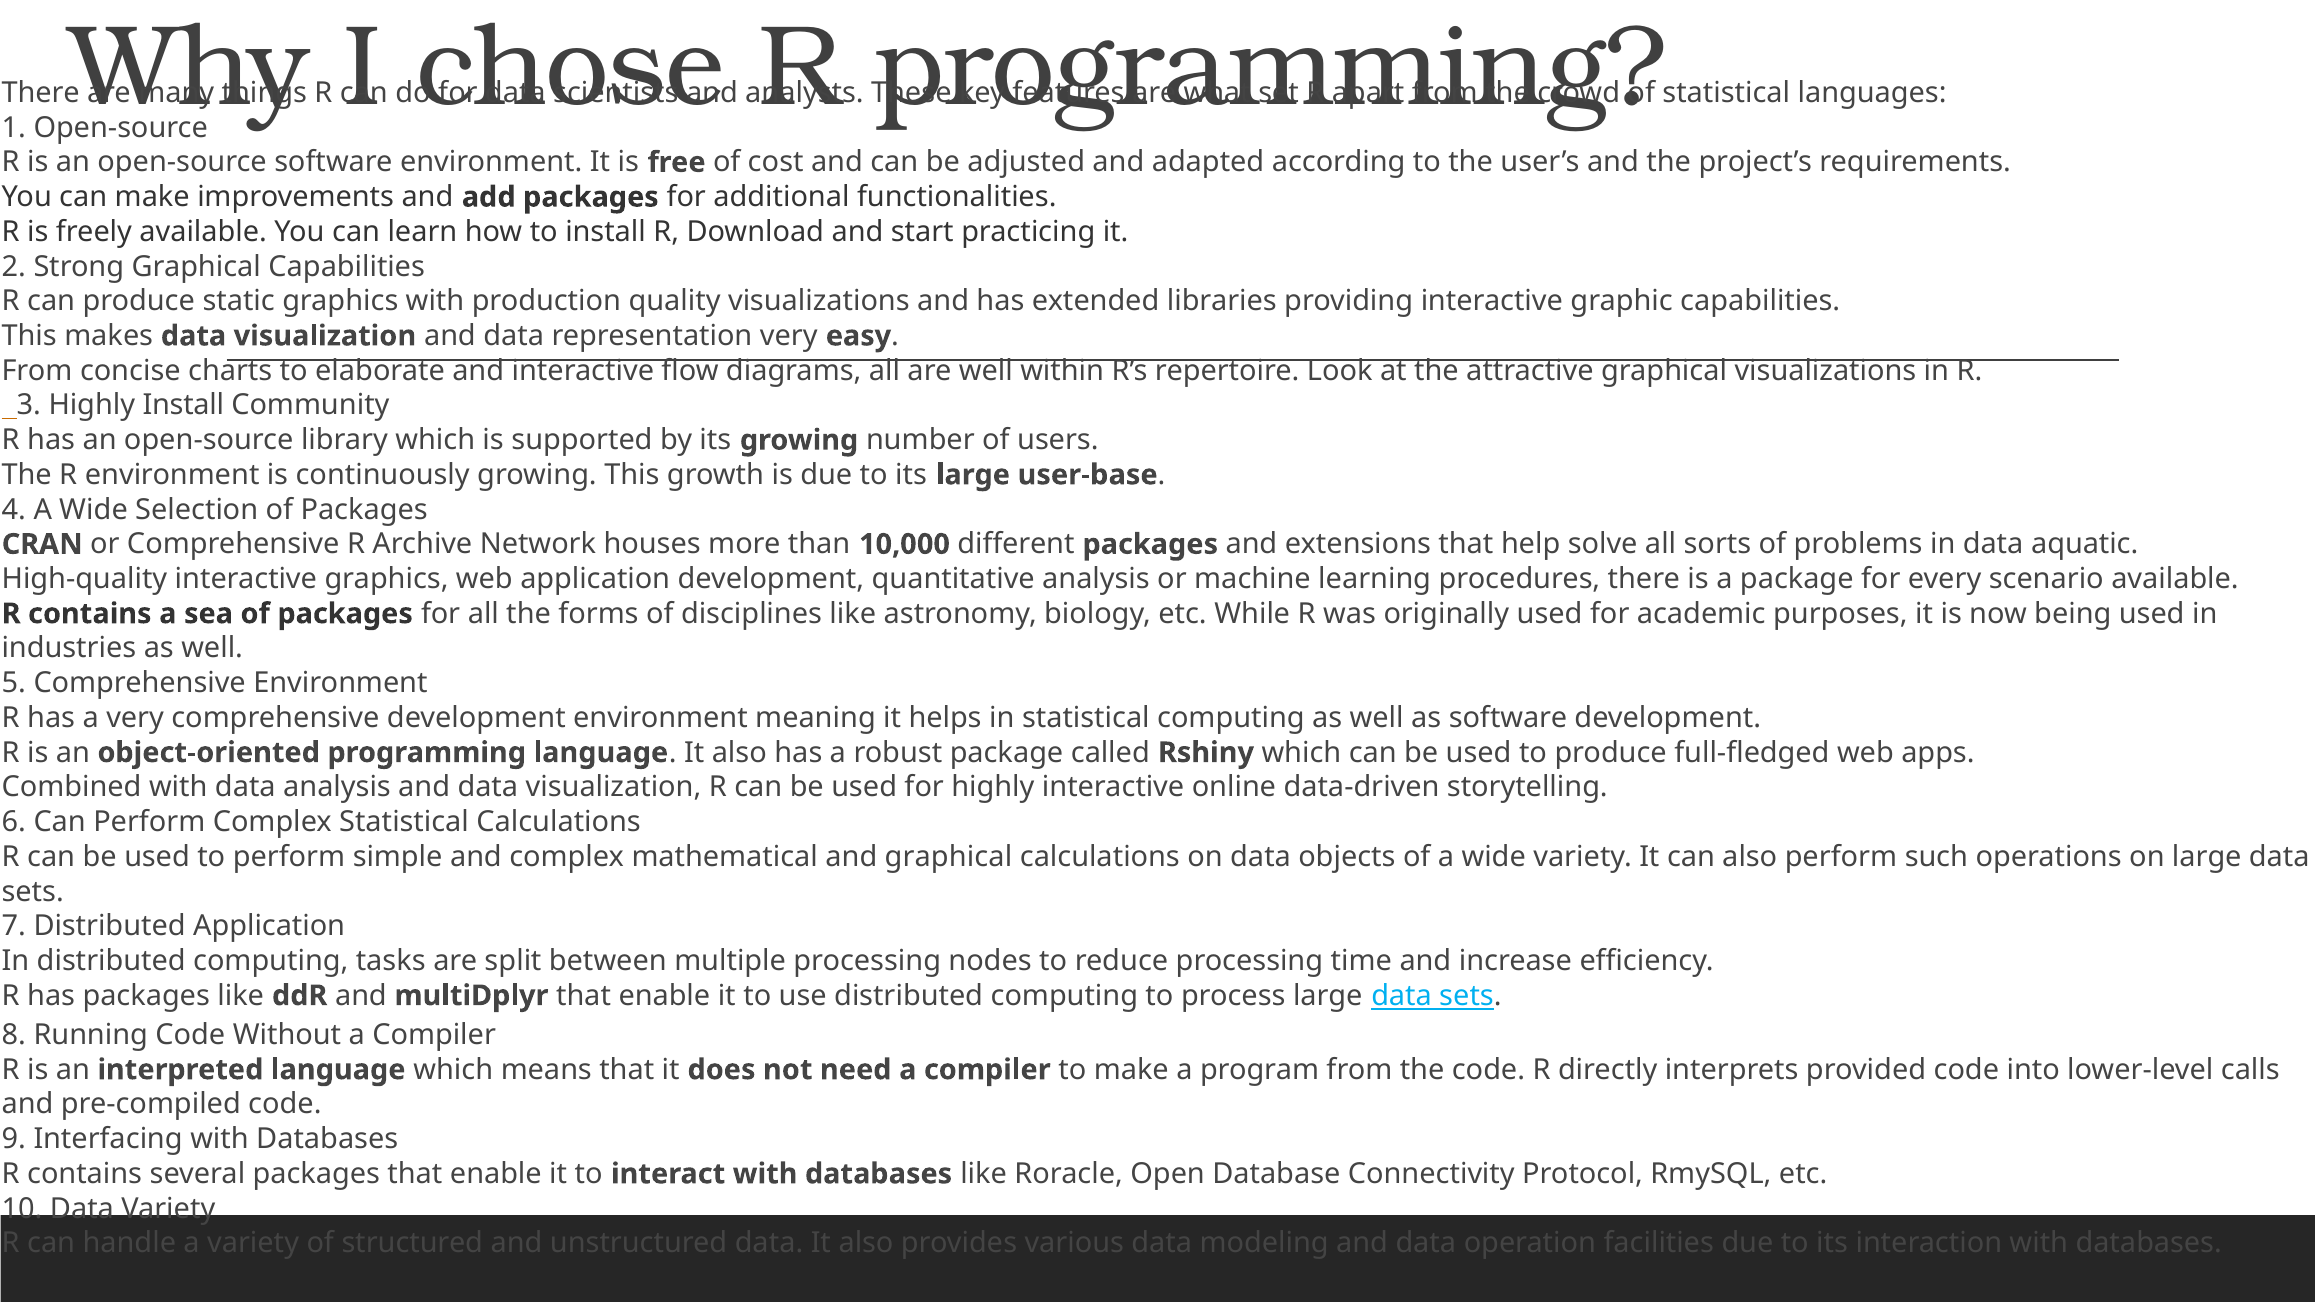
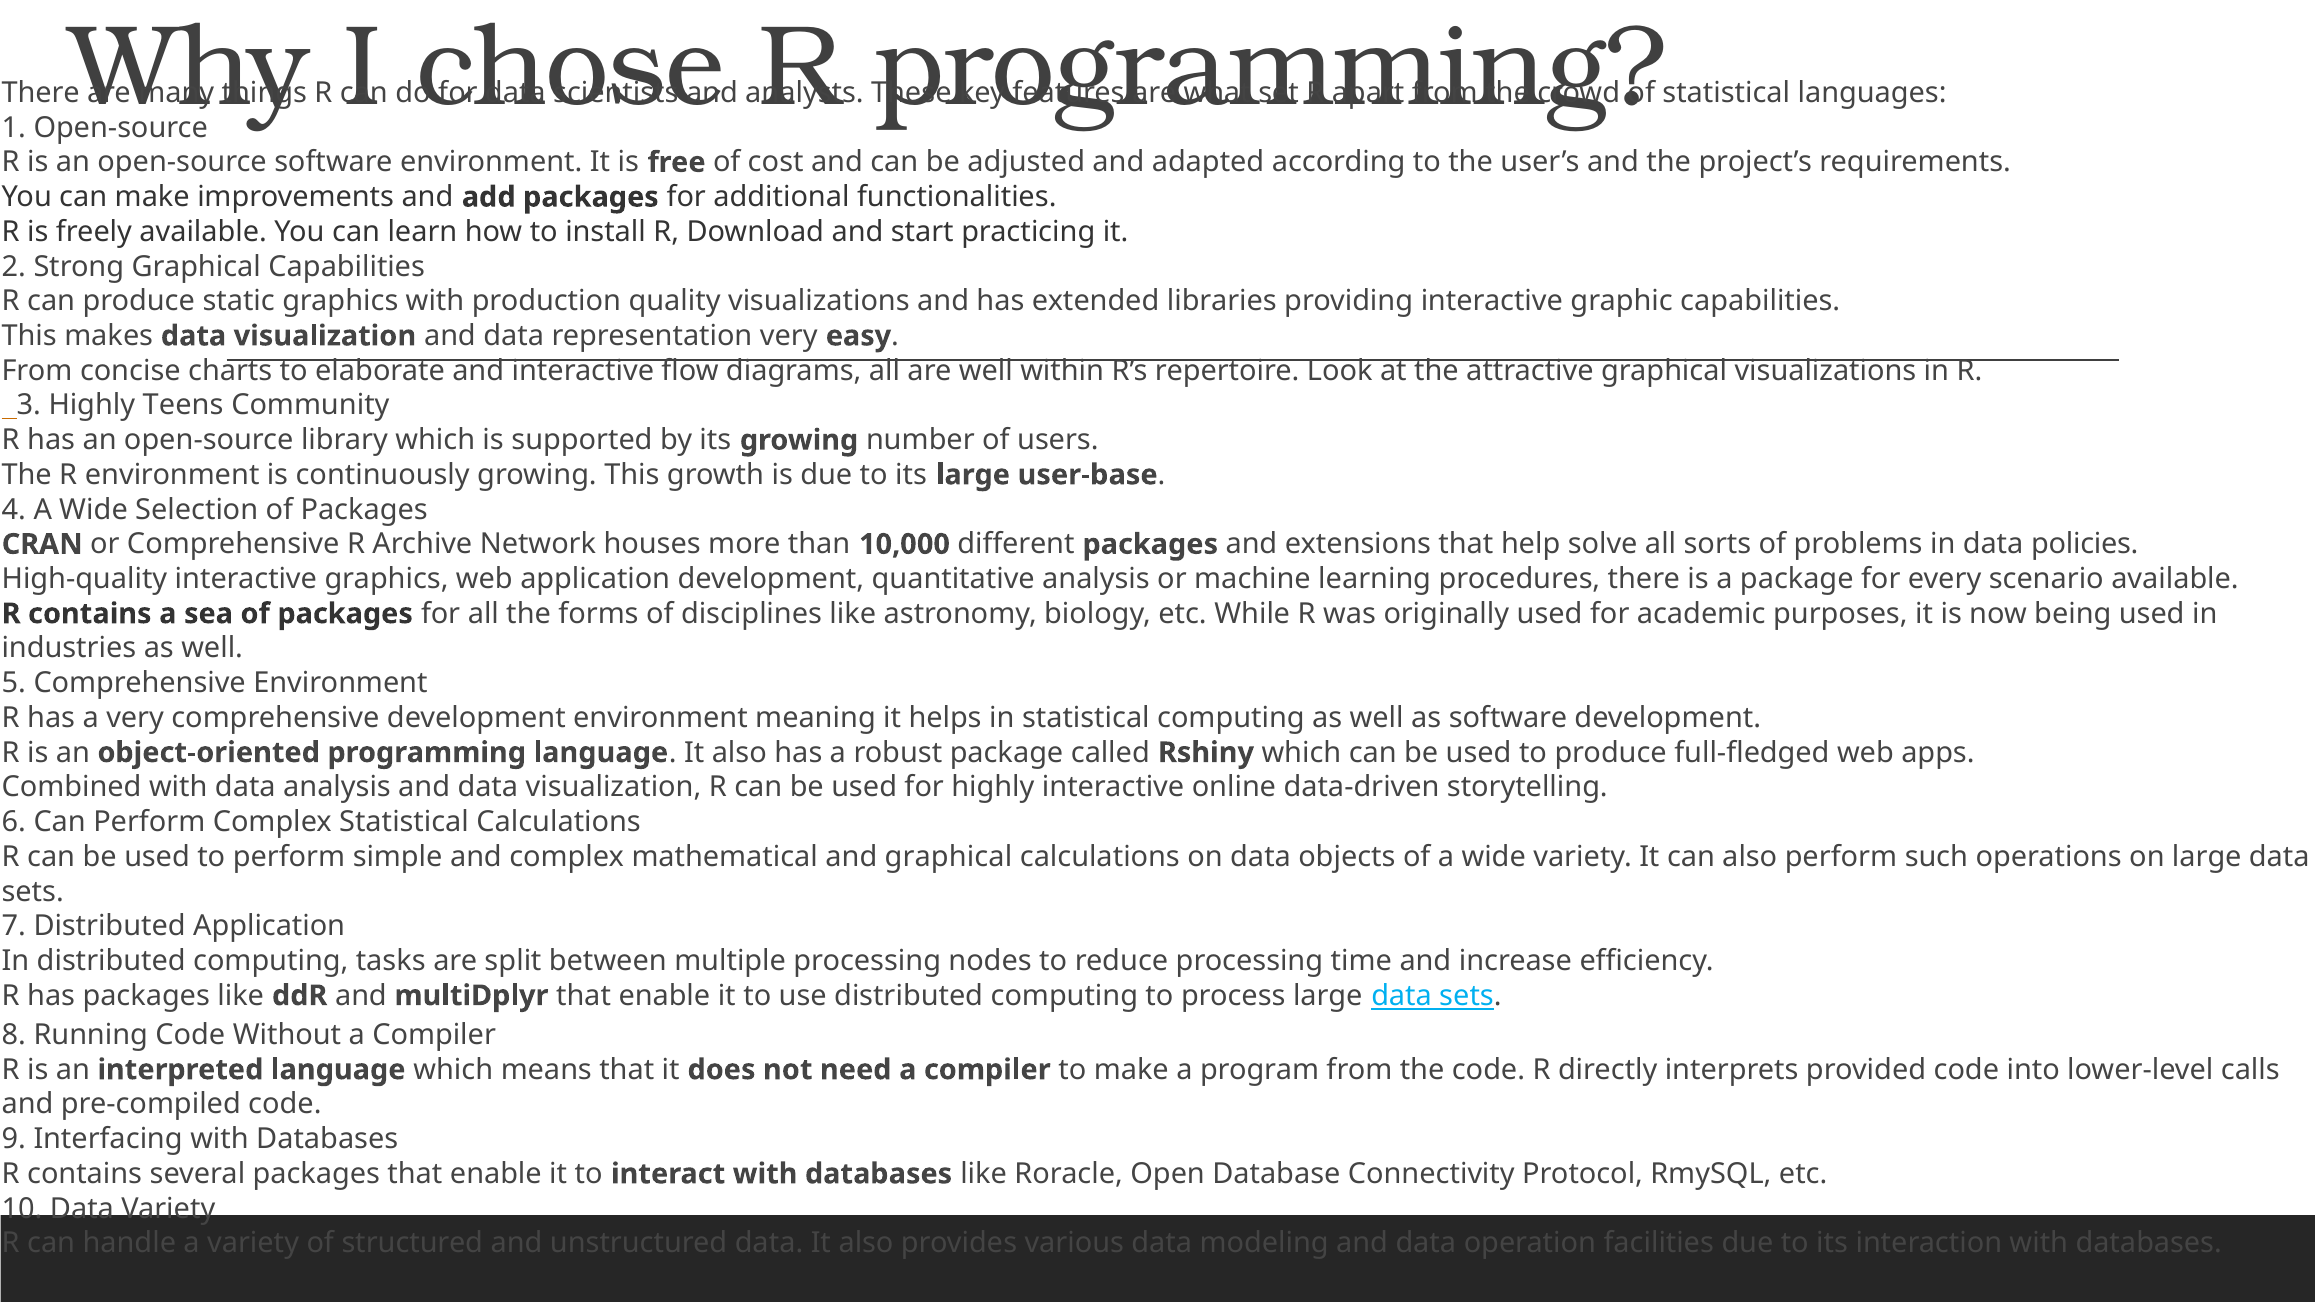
Highly Install: Install -> Teens (183, 405)
aquatic: aquatic -> policies (2085, 544)
